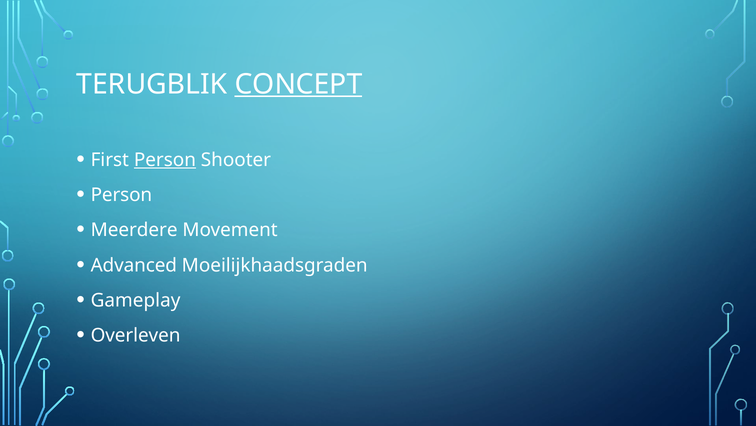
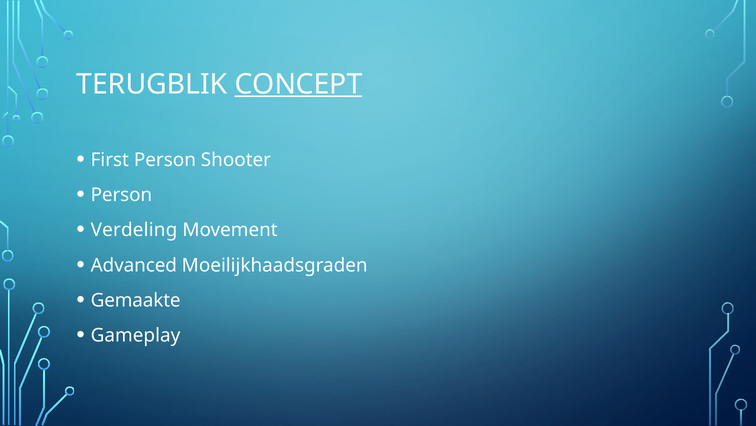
Person underline: present -> none (165, 160)
Meerdere: Meerdere -> Verdeling (134, 230)
Gameplay: Gameplay -> Gemaakte (136, 300)
Overleven: Overleven -> Gameplay (135, 335)
